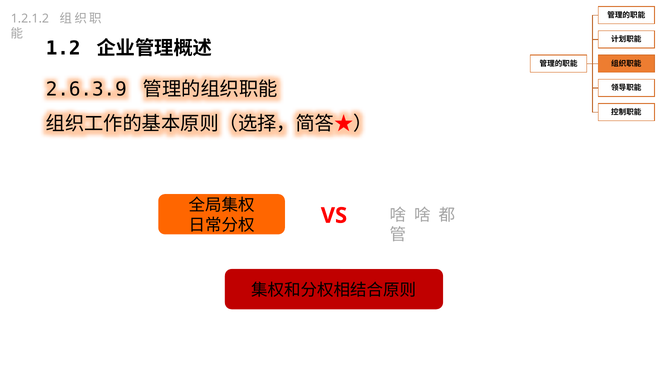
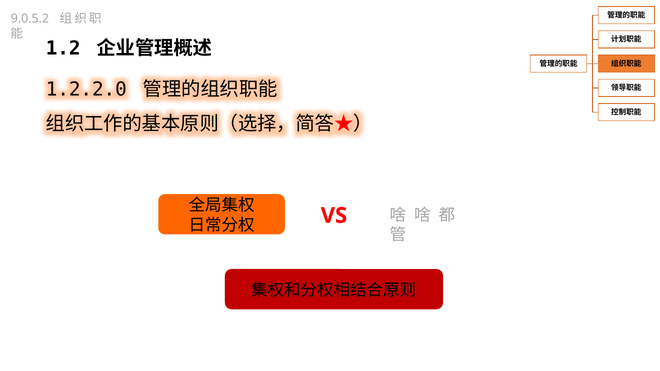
1.2.1.2: 1.2.1.2 -> 9.0.5.2 (30, 19)
2.6.3.9: 2.6.3.9 -> 1.2.2.0 (86, 90)
